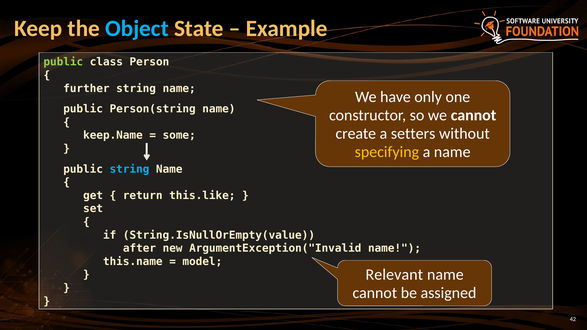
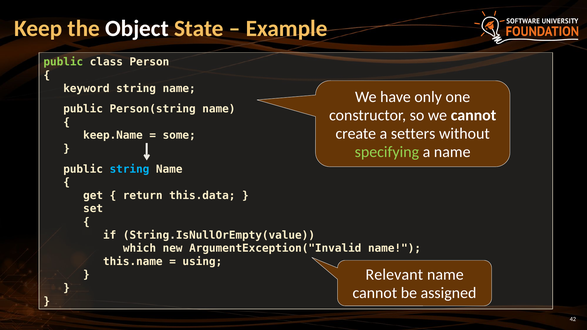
Object colour: light blue -> white (137, 29)
further: further -> keyword (86, 88)
specifying colour: yellow -> light green (387, 152)
this.like: this.like -> this.data (202, 196)
after: after -> which (139, 248)
model: model -> using (202, 262)
